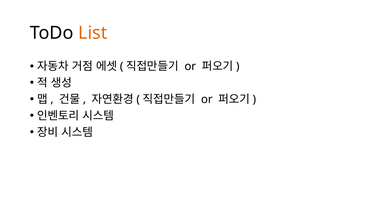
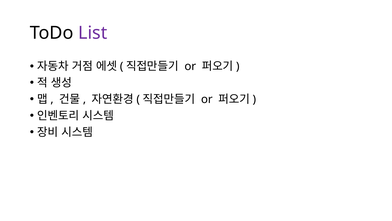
List colour: orange -> purple (93, 33)
